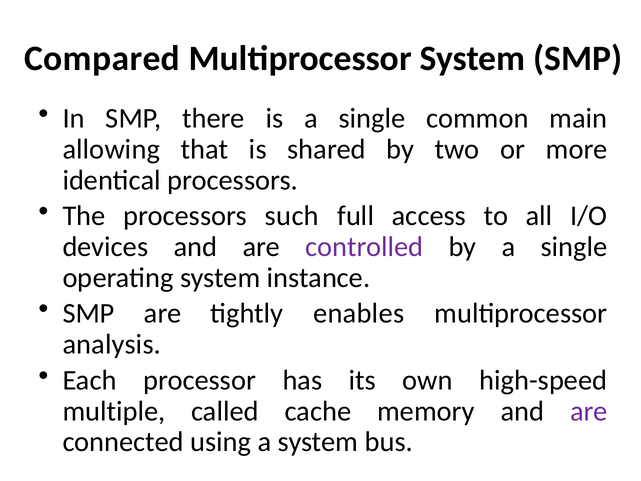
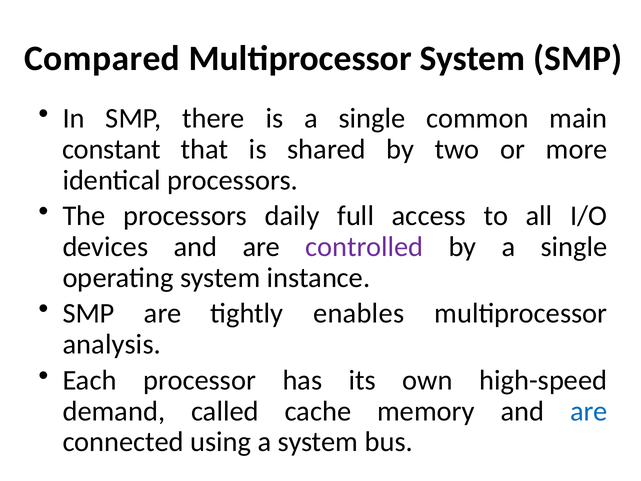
allowing: allowing -> constant (111, 149)
such: such -> daily (292, 216)
multiple: multiple -> demand (114, 411)
are colour: purple -> blue (589, 411)
